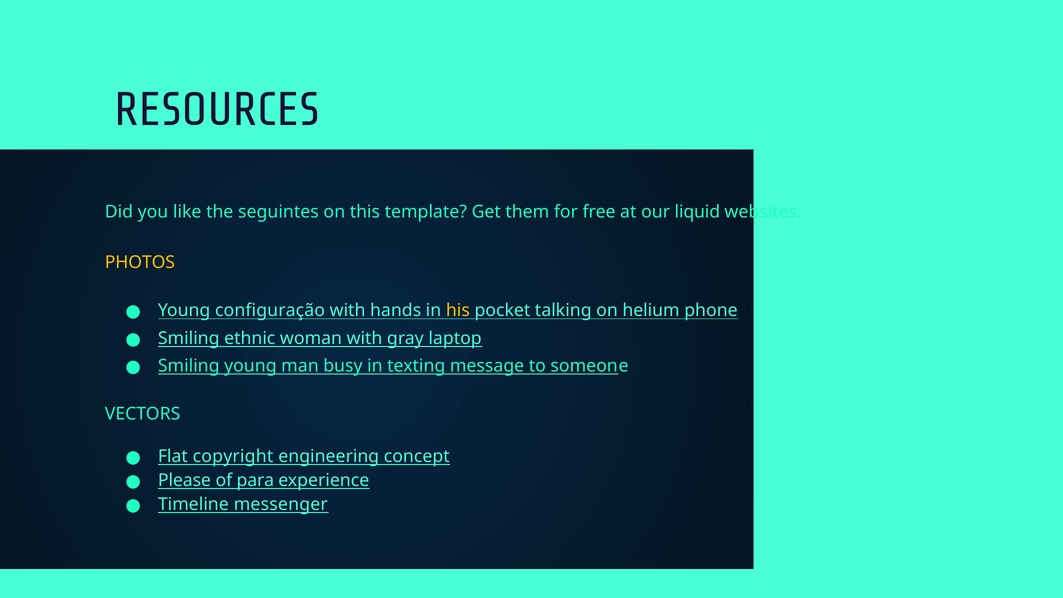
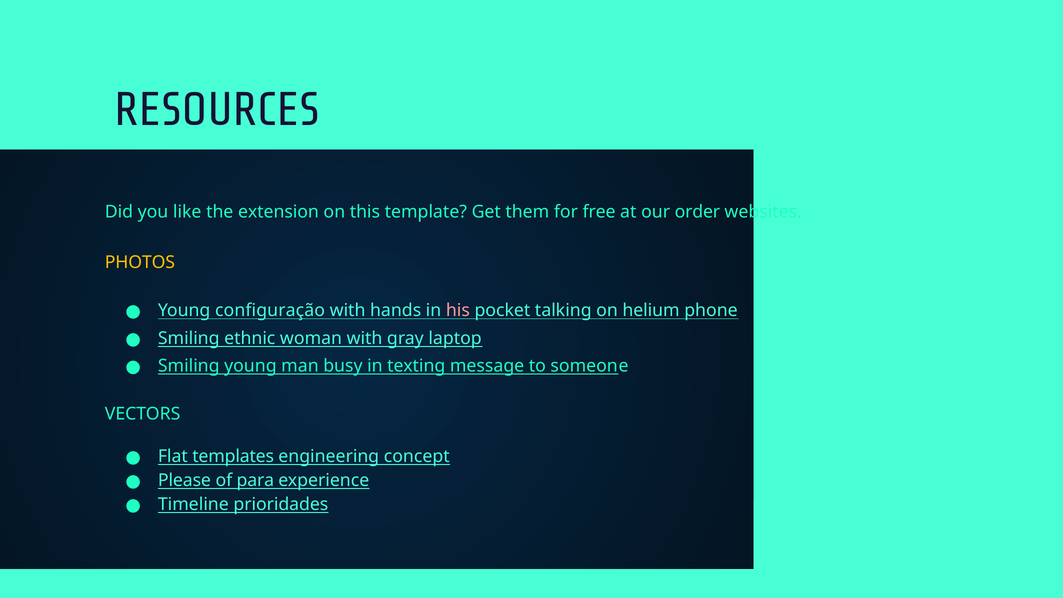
seguintes: seguintes -> extension (278, 212)
liquid: liquid -> order (697, 212)
his colour: yellow -> pink (458, 311)
copyright: copyright -> templates (233, 456)
messenger: messenger -> prioridades (281, 504)
